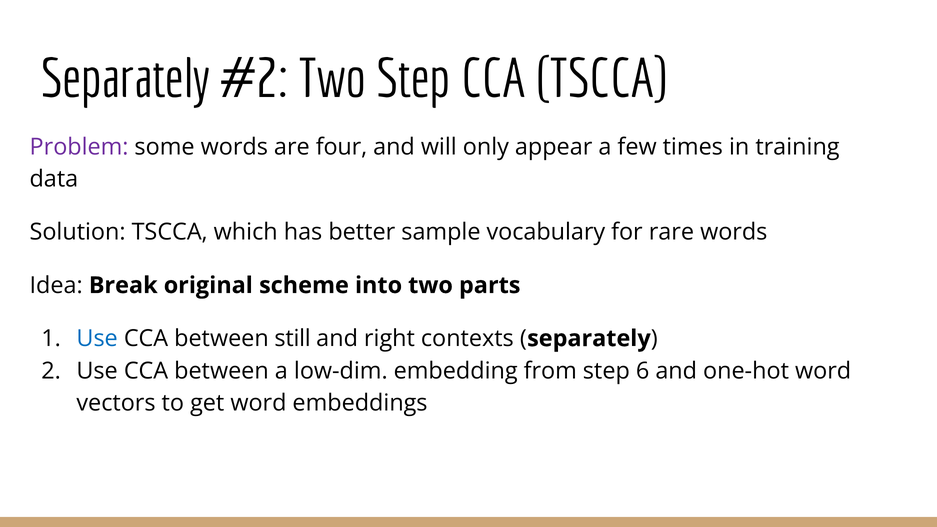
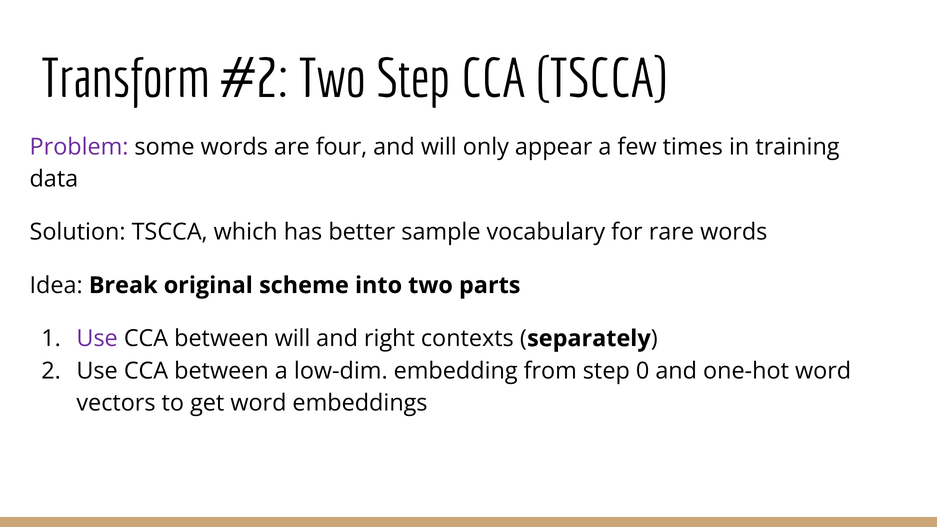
Separately: Separately -> Transform (126, 79)
Use colour: blue -> purple (97, 339)
between still: still -> will (293, 339)
6: 6 -> 0 (643, 371)
